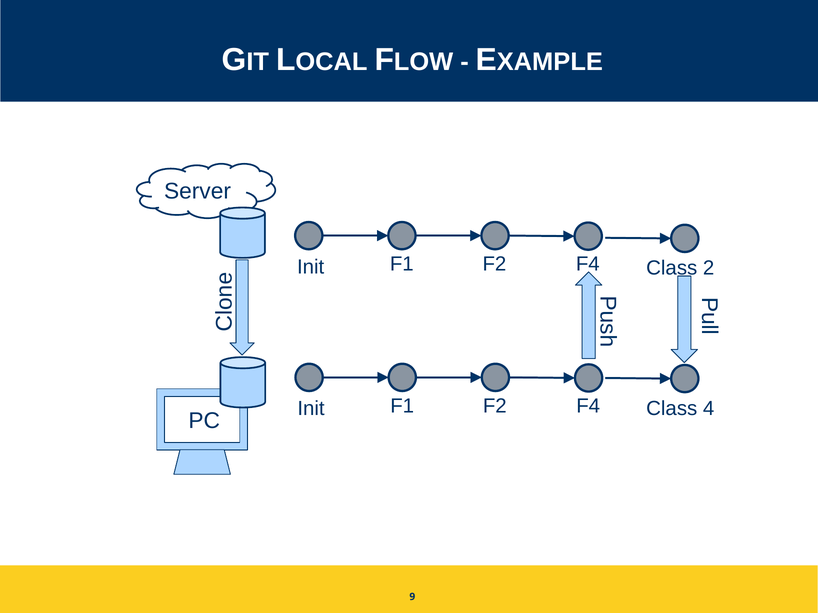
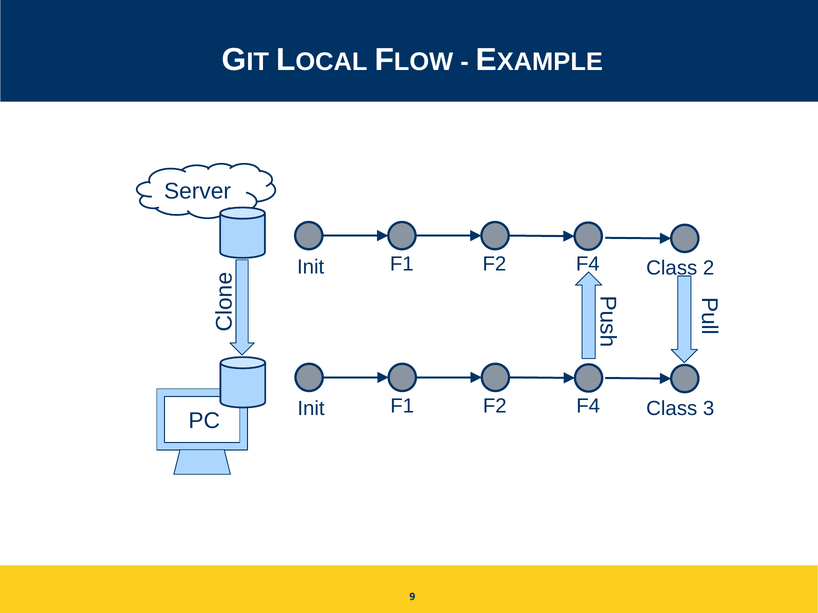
4: 4 -> 3 (709, 409)
